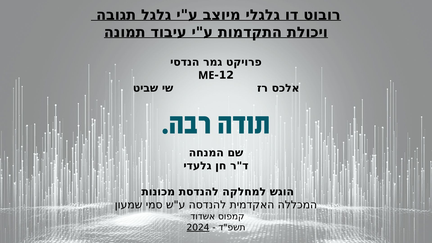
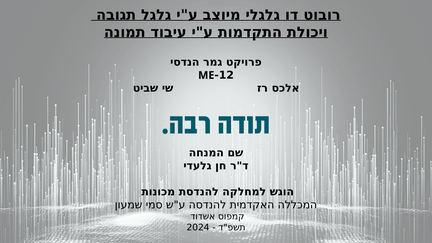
2024 underline: present -> none (198, 227)
